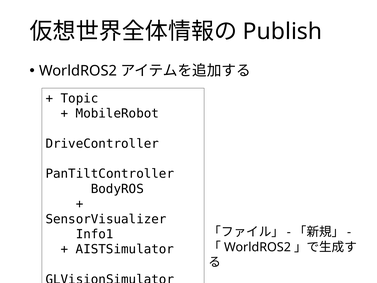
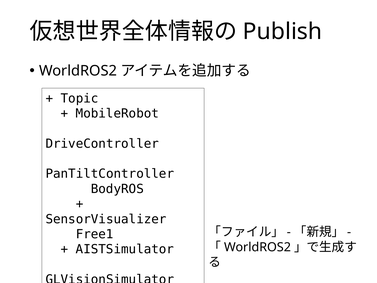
Info1: Info1 -> Free1 (95, 234)
